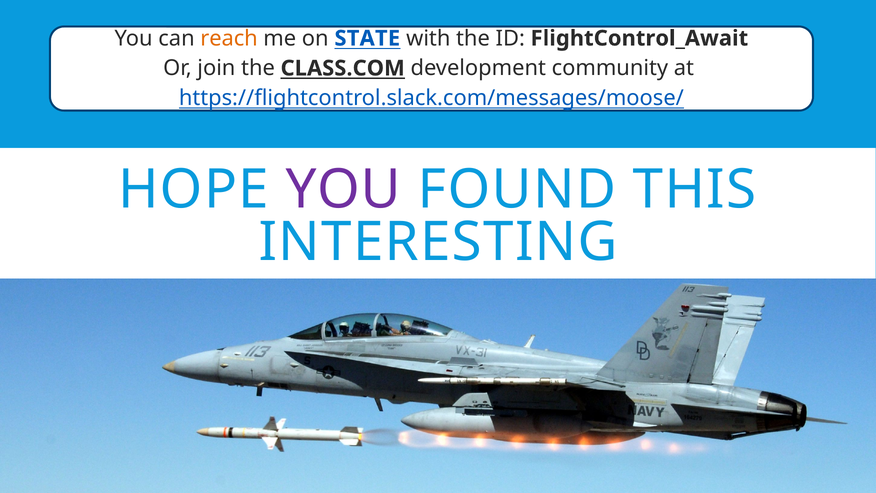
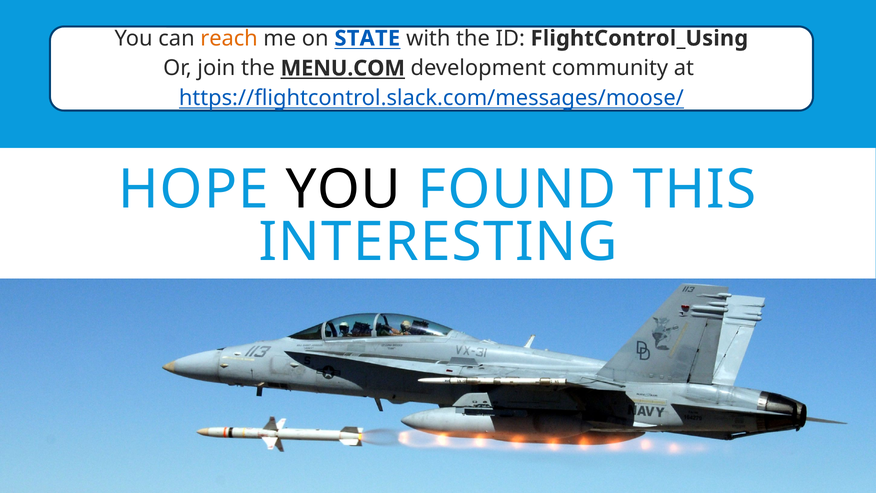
FlightControl_Await: FlightControl_Await -> FlightControl_Using (639, 38)
CLASS.COM: CLASS.COM -> MENU.COM (343, 68)
YOU colour: purple -> black (343, 190)
